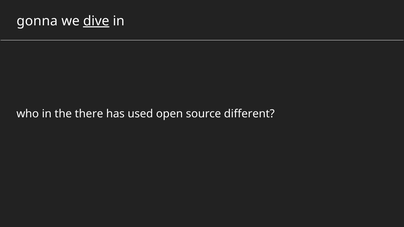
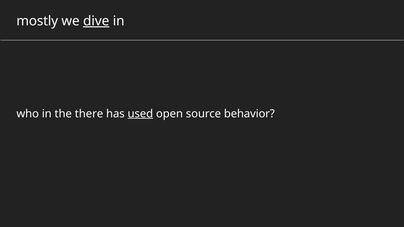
gonna: gonna -> mostly (37, 21)
used underline: none -> present (140, 114)
different: different -> behavior (249, 114)
